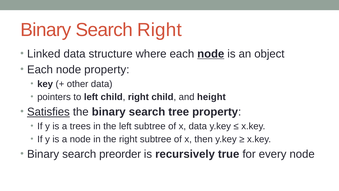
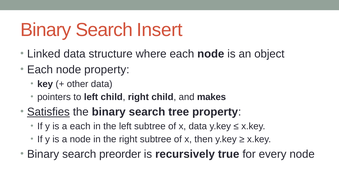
Search Right: Right -> Insert (160, 30)
node underline: present -> none (211, 54)
height: height -> makes (211, 97)
a trees: trees -> each (80, 126)
